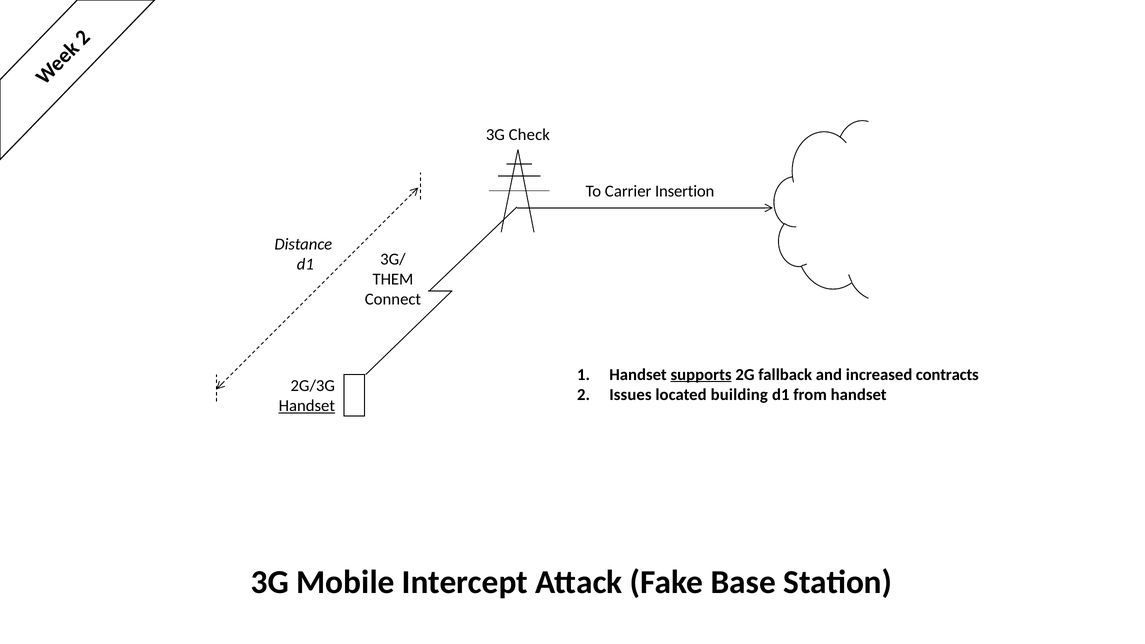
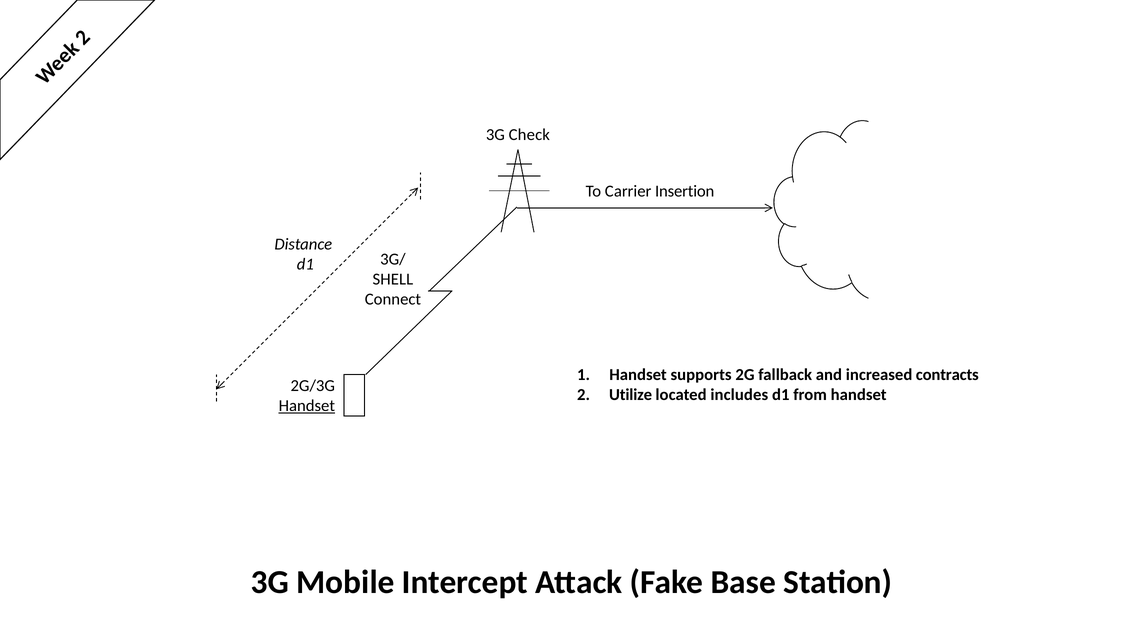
THEM: THEM -> SHELL (393, 279)
supports underline: present -> none (701, 375)
Issues: Issues -> Utilize (631, 395)
building: building -> includes (739, 395)
